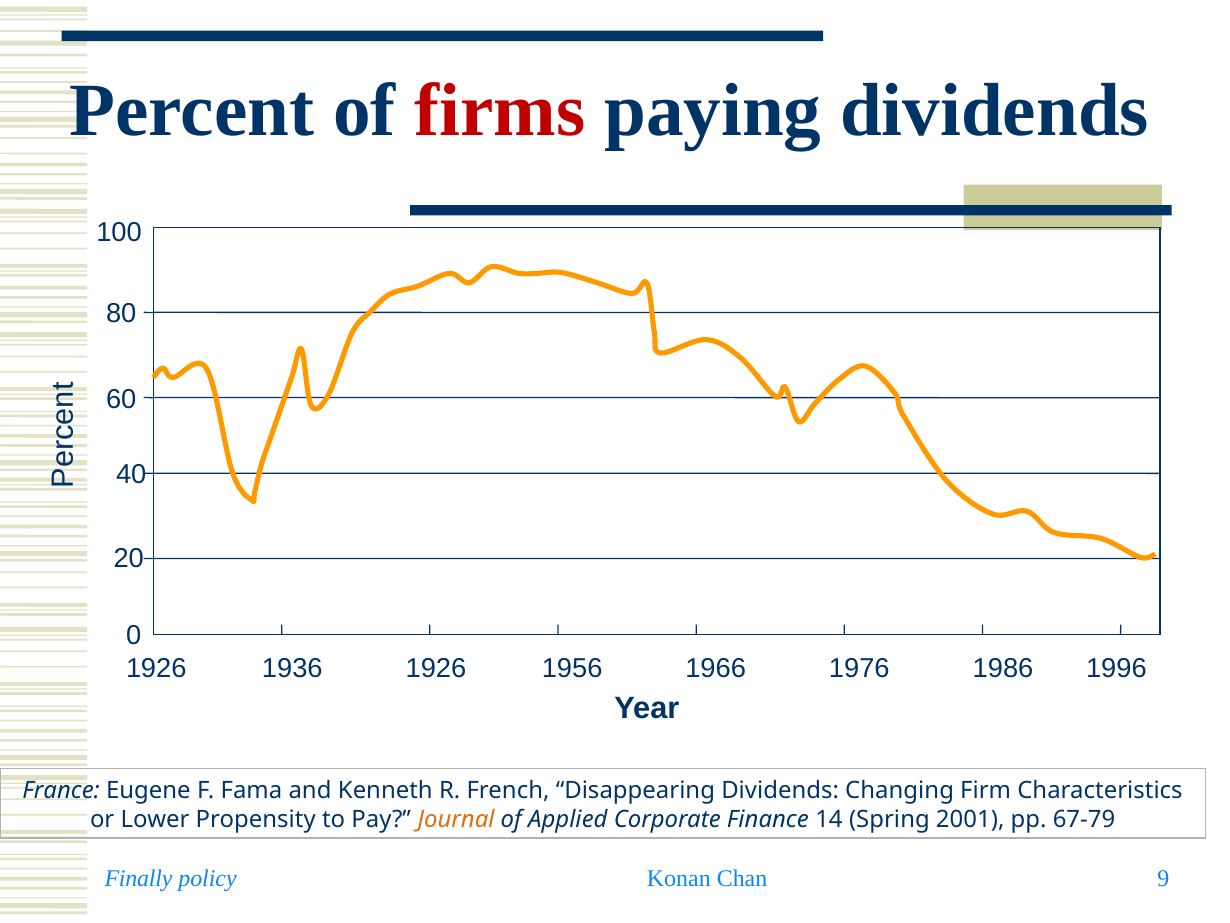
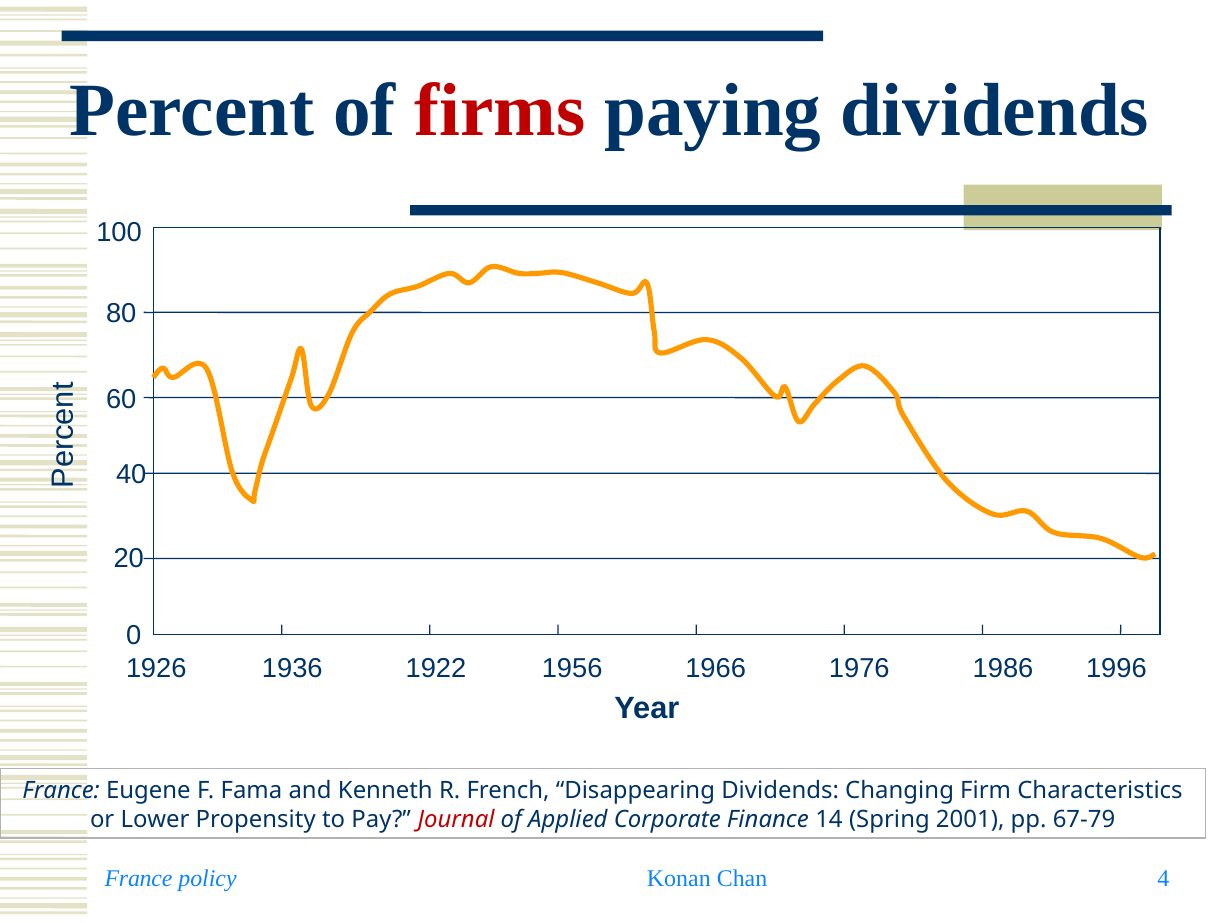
1936 1926: 1926 -> 1922 (436, 668)
Journal colour: orange -> red (456, 819)
Finally: Finally -> France (138, 878)
9: 9 -> 4 (1163, 878)
